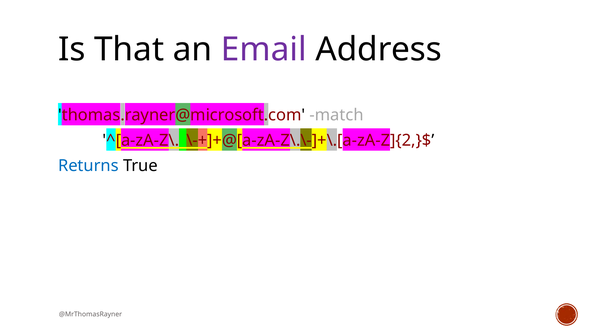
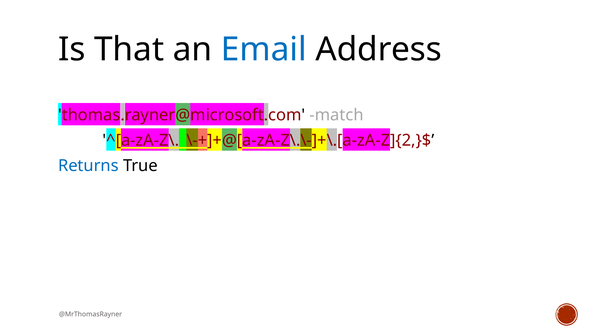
Email colour: purple -> blue (264, 49)
